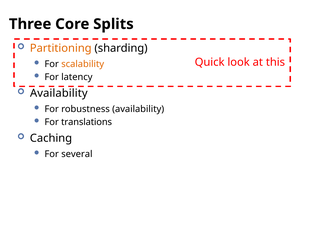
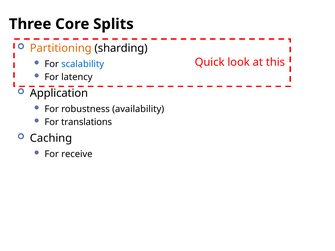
scalability colour: orange -> blue (83, 64)
Availability: Availability -> Application (59, 93)
several: several -> receive (77, 154)
